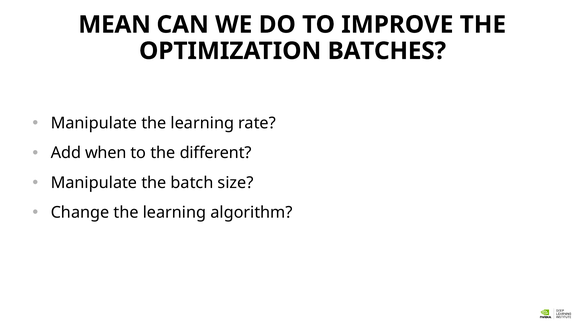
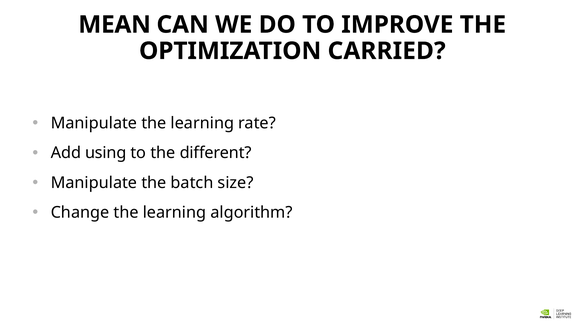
BATCHES: BATCHES -> CARRIED (387, 51)
when: when -> using (106, 153)
